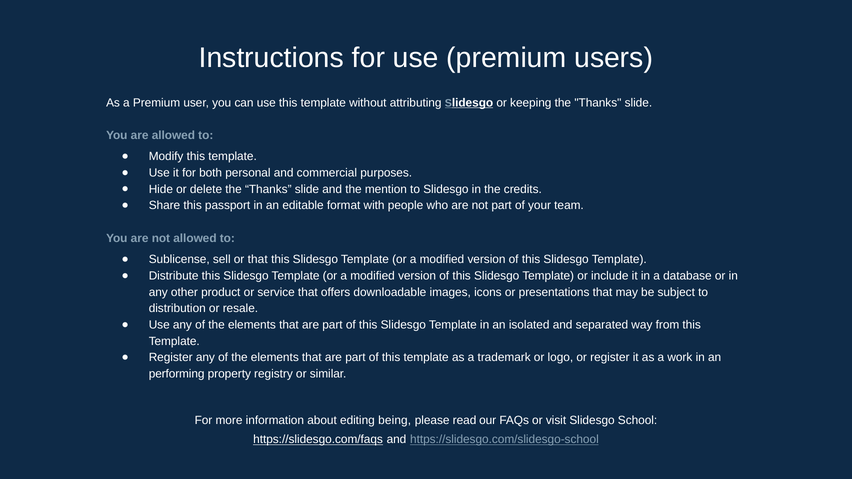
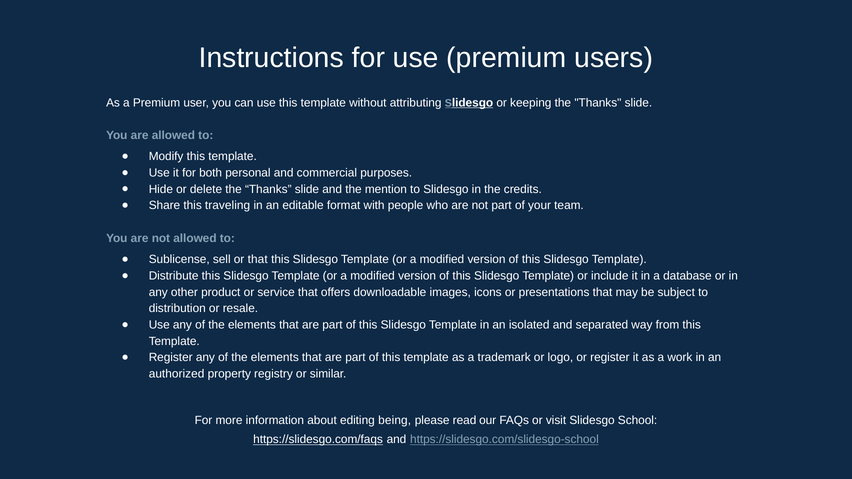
passport: passport -> traveling (228, 206)
performing: performing -> authorized (177, 374)
